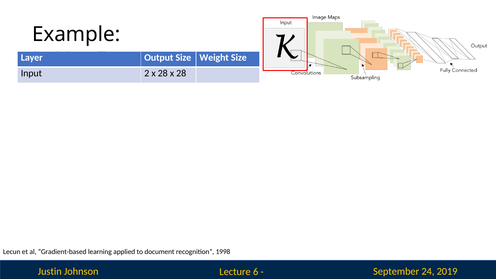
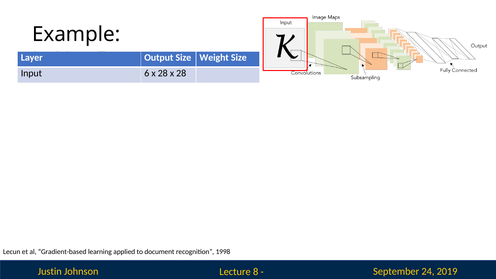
2: 2 -> 6 (147, 73)
6: 6 -> 8 (256, 272)
